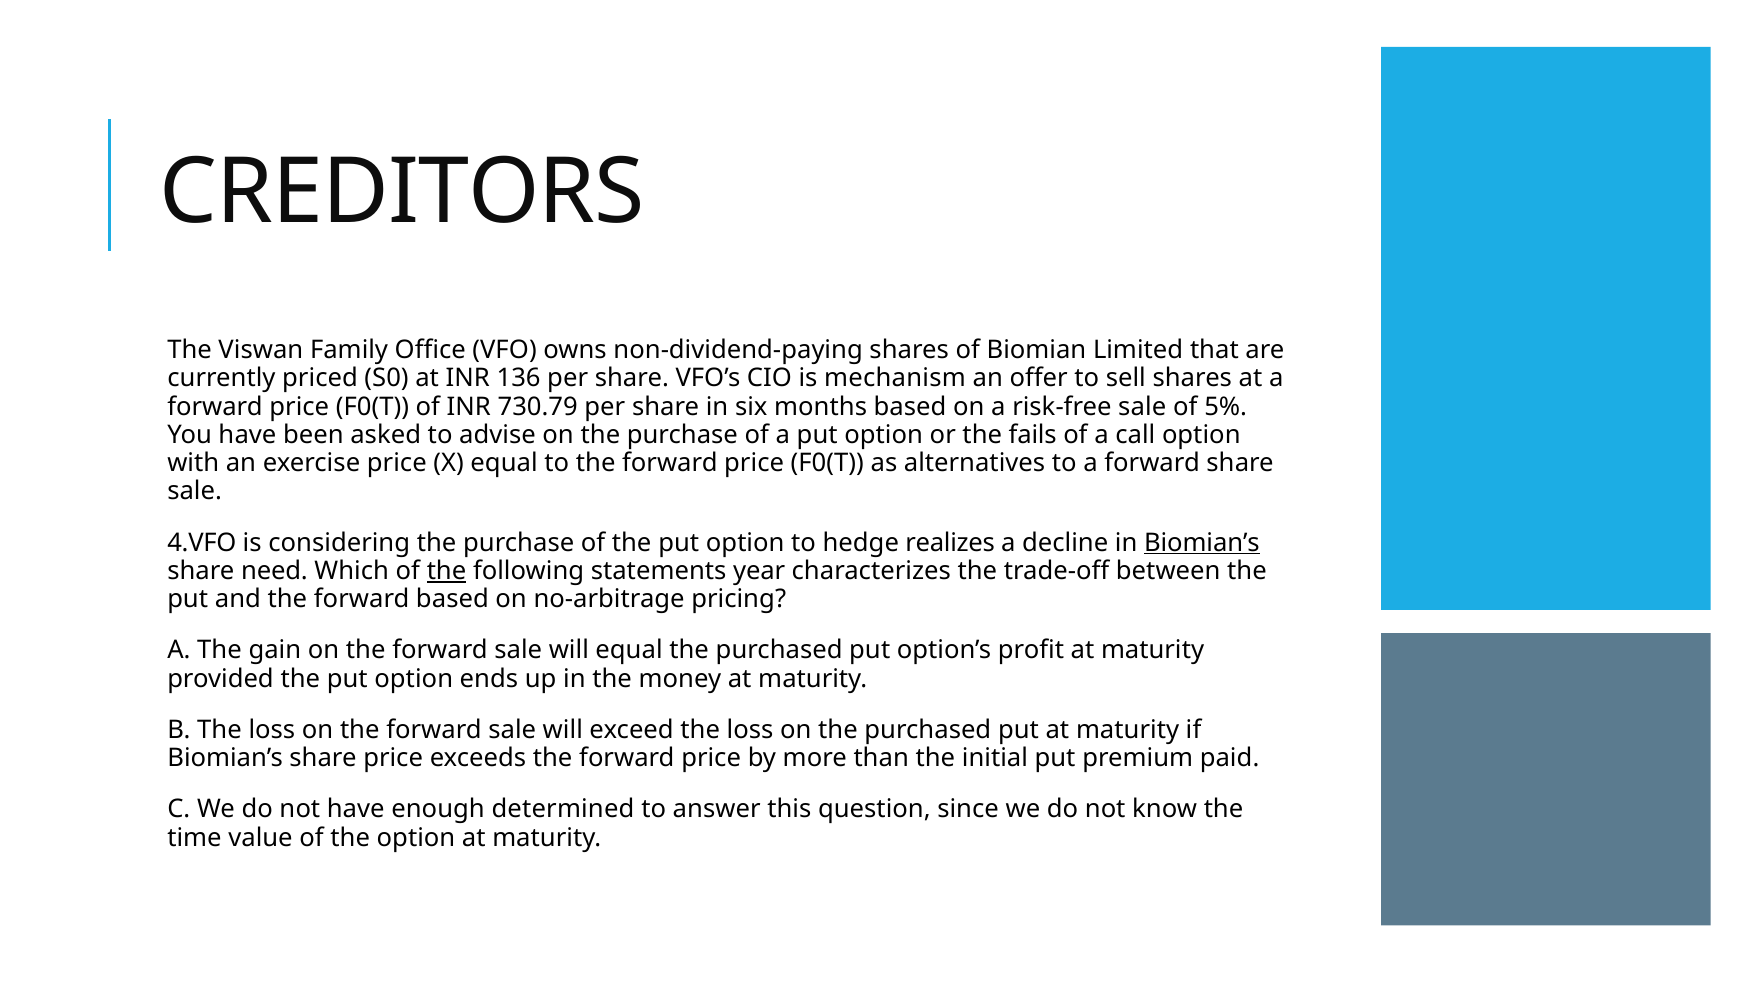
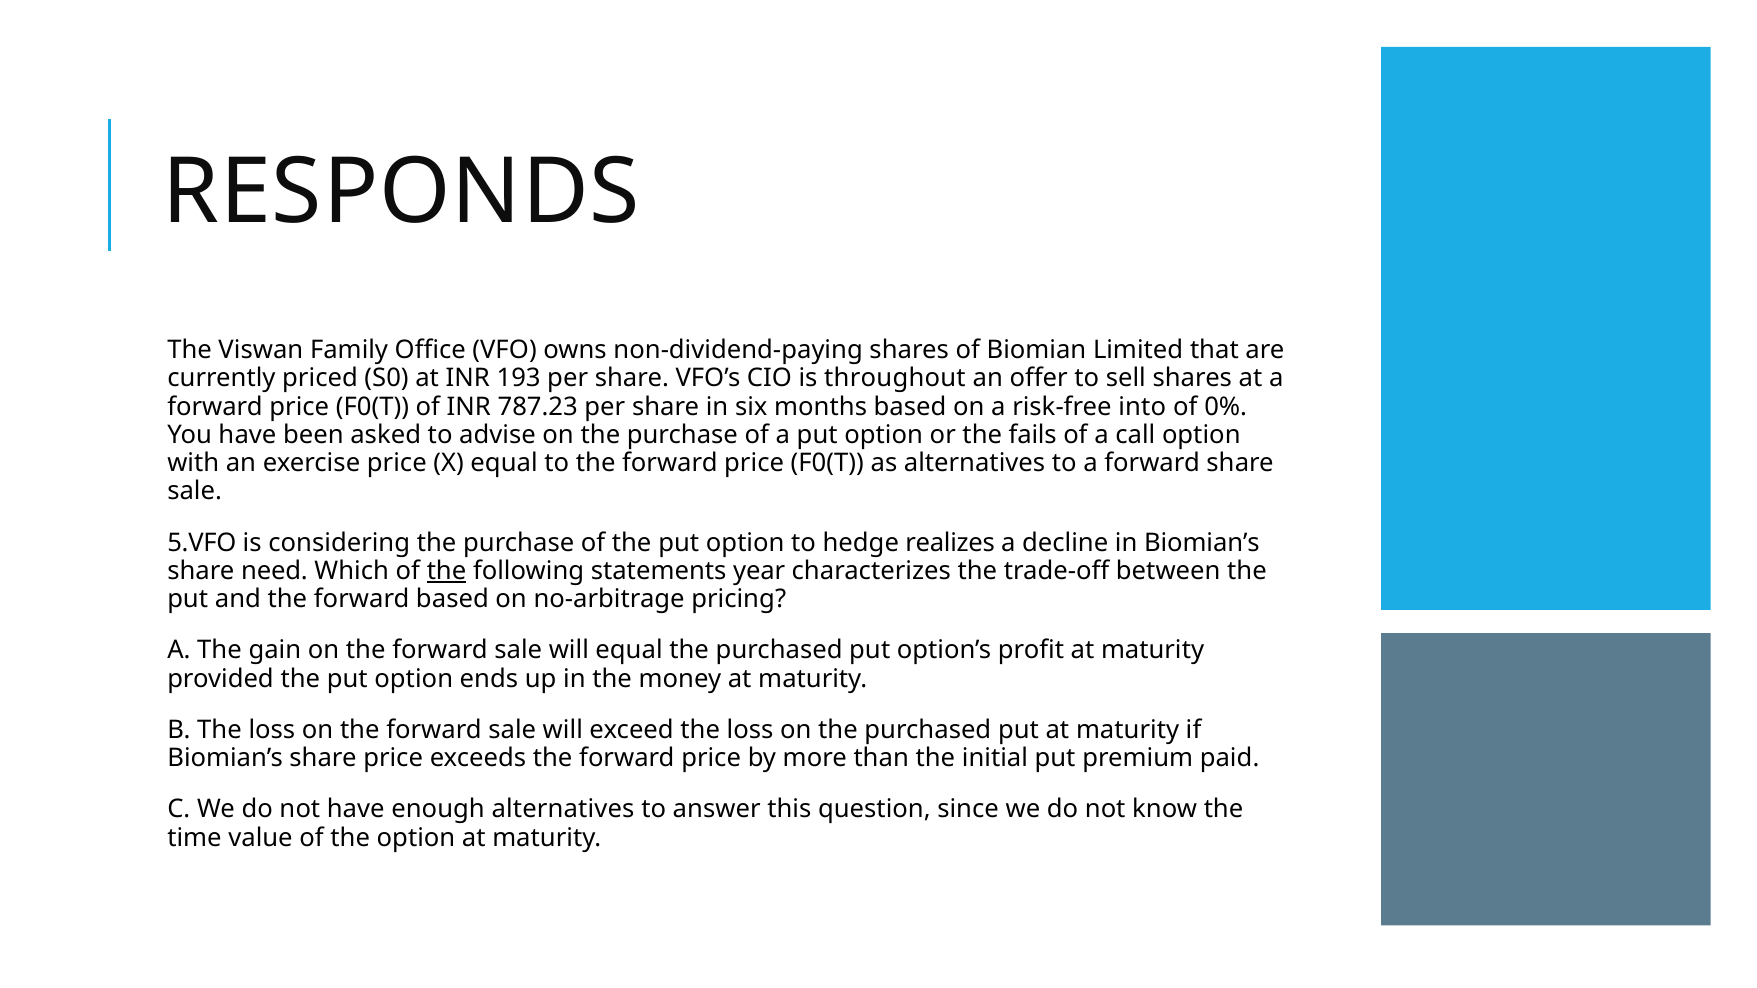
CREDITORS: CREDITORS -> RESPONDS (401, 192)
136: 136 -> 193 (519, 378)
mechanism: mechanism -> throughout (895, 378)
730.79: 730.79 -> 787.23 (538, 407)
risk-free sale: sale -> into (1142, 407)
5%: 5% -> 0% (1226, 407)
4.VFO: 4.VFO -> 5.VFO (202, 543)
Biomian’s underline: present -> none (1202, 543)
enough determined: determined -> alternatives (563, 810)
